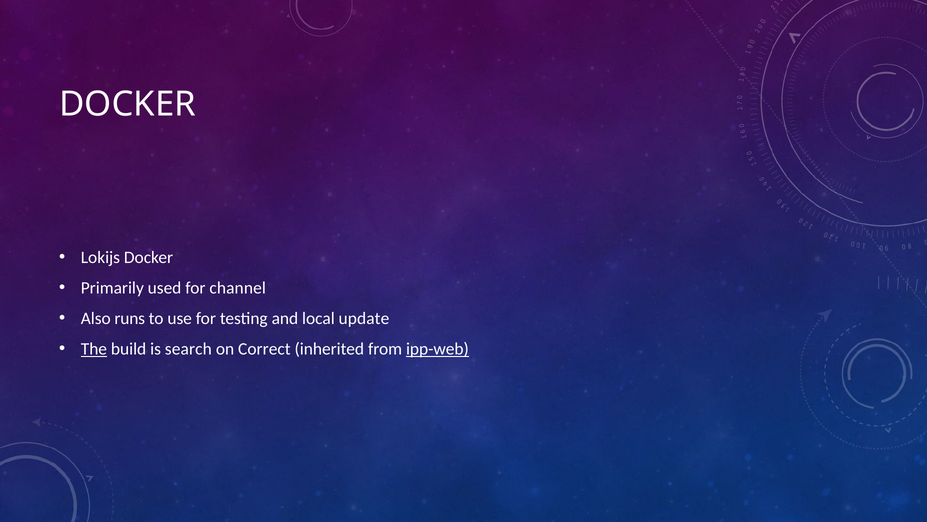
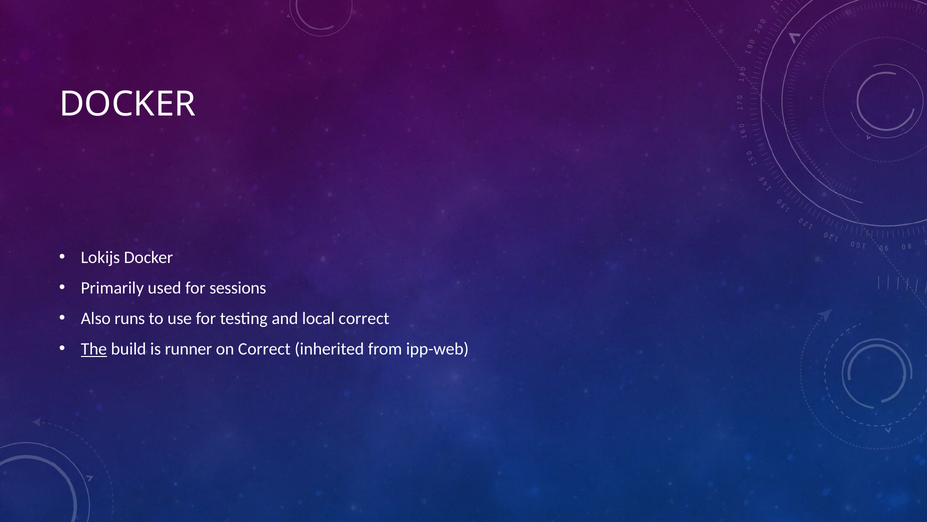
channel: channel -> sessions (238, 288)
local update: update -> correct (364, 318)
search: search -> runner (188, 349)
ipp-web underline: present -> none (437, 349)
